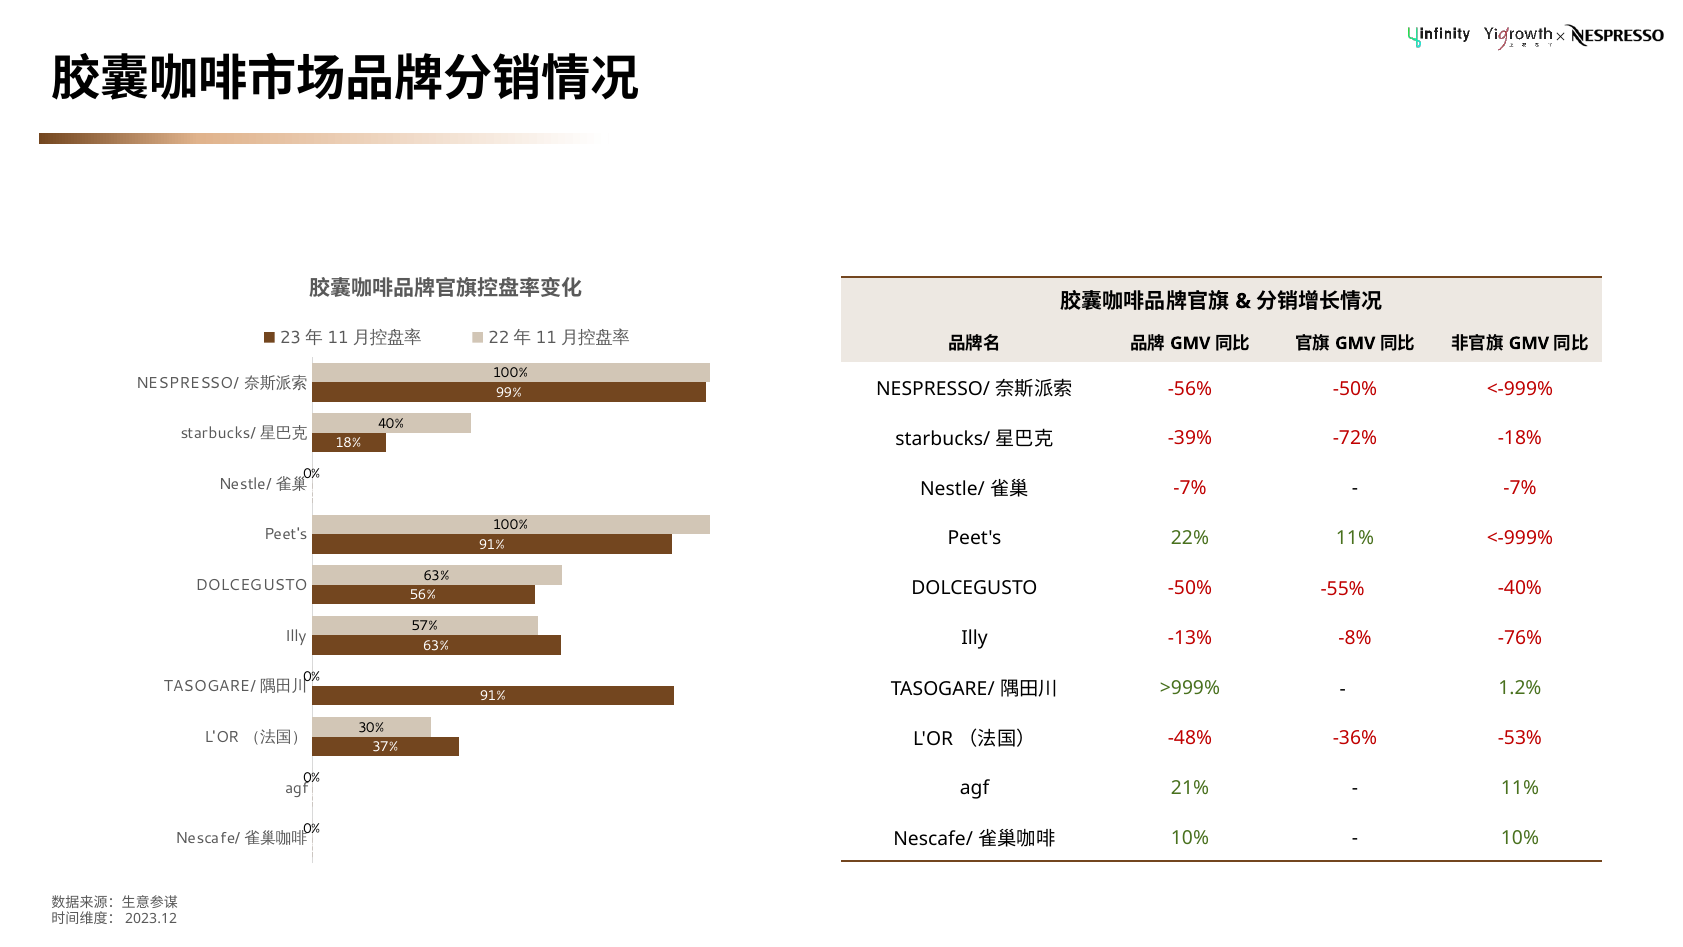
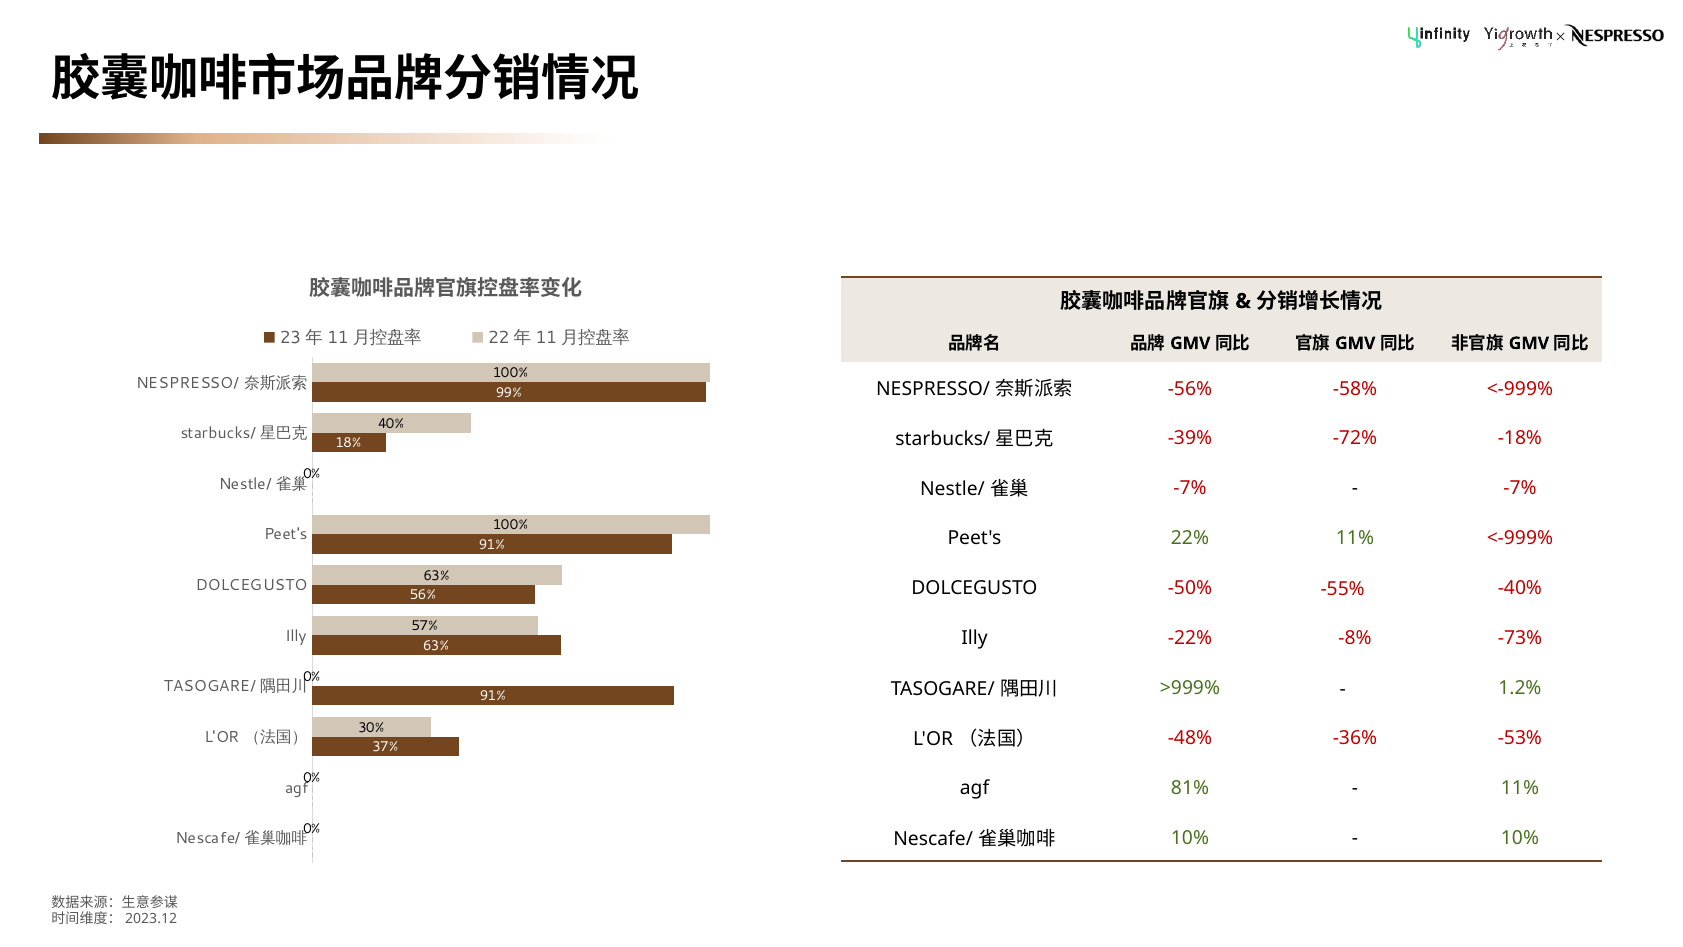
-56% -50%: -50% -> -58% (1355, 389)
-13%: -13% -> -22% (1190, 638)
-76%: -76% -> -73% (1520, 638)
21%: 21% -> 81% (1190, 788)
